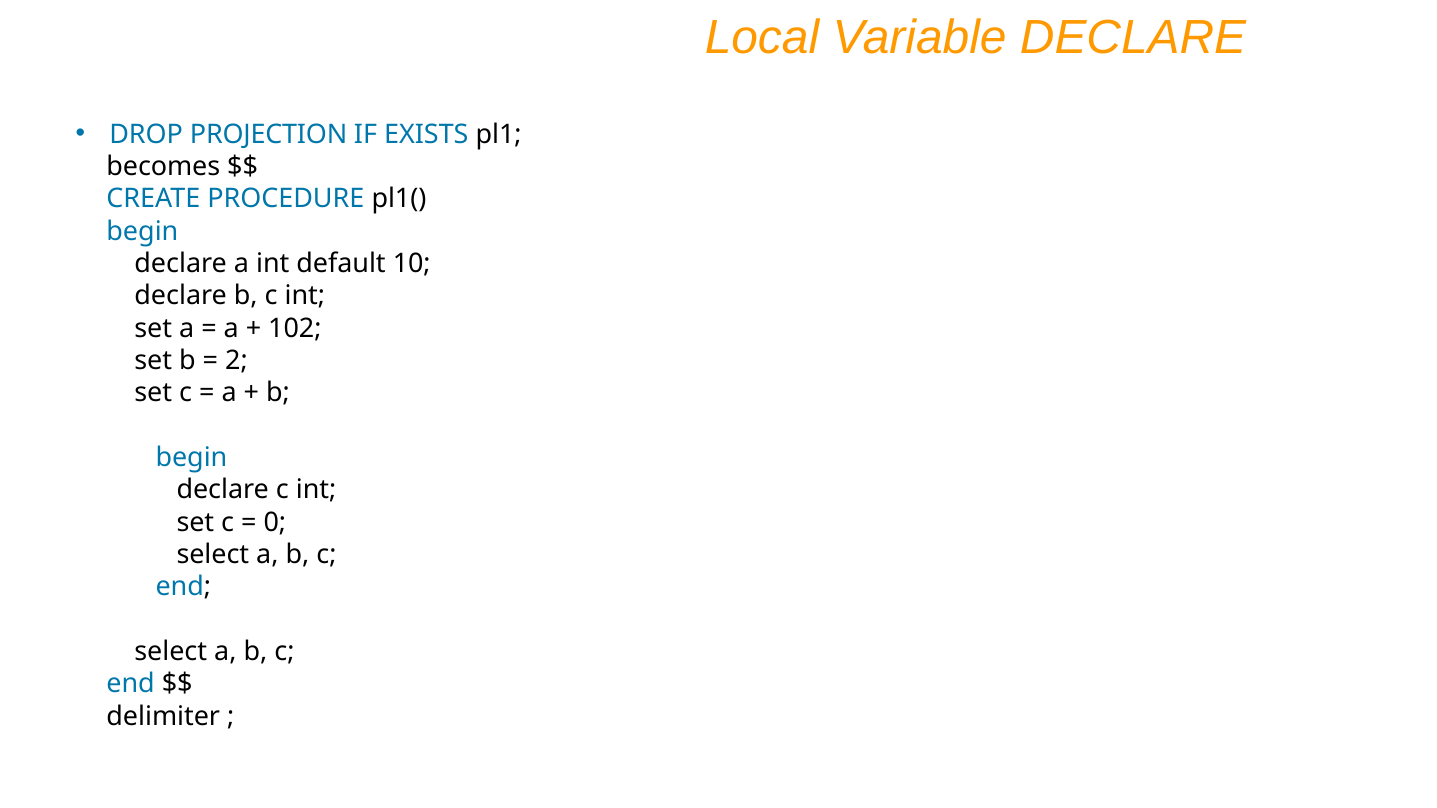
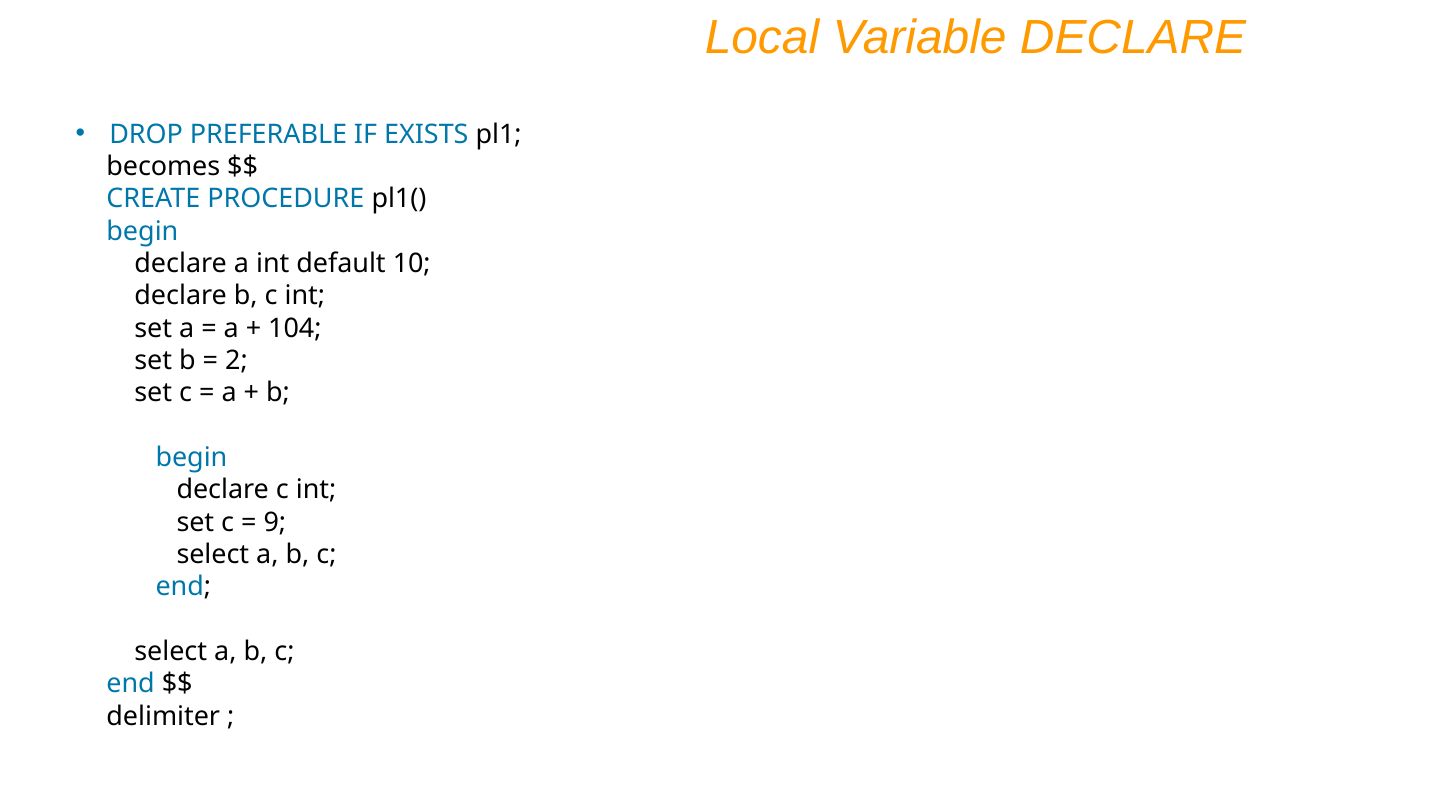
PROJECTION: PROJECTION -> PREFERABLE (268, 134)
102: 102 -> 104 (295, 328)
0: 0 -> 9 (275, 522)
